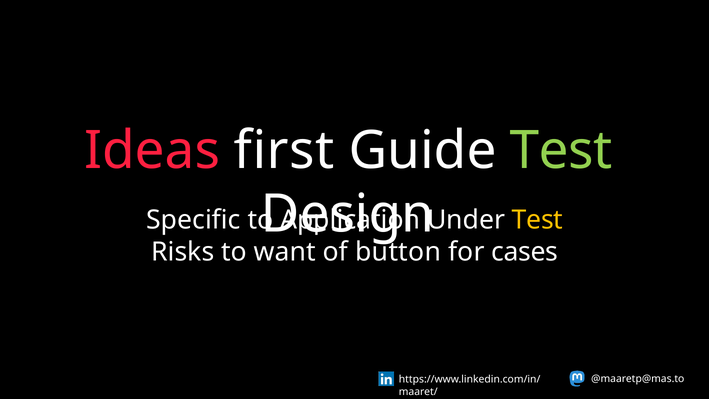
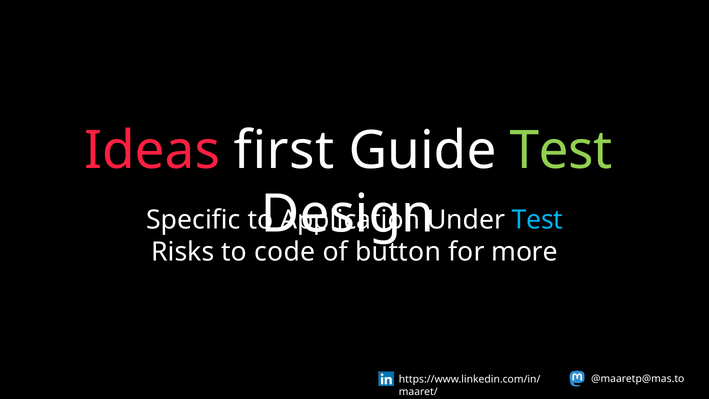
Test colour: yellow -> light blue (537, 220)
want: want -> code (285, 252)
cases: cases -> more (525, 252)
